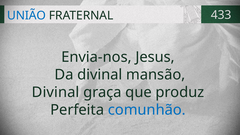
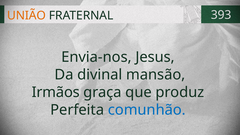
UNIÃO colour: blue -> orange (27, 16)
433: 433 -> 393 (221, 15)
Divinal: Divinal -> Irmãos (56, 92)
